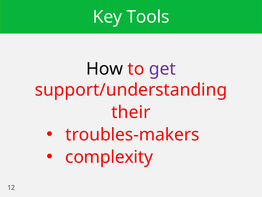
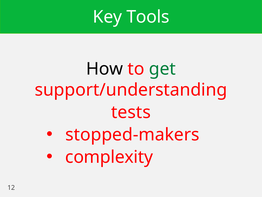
get colour: purple -> green (162, 69)
their: their -> tests (131, 112)
troubles-makers: troubles-makers -> stopped-makers (132, 134)
